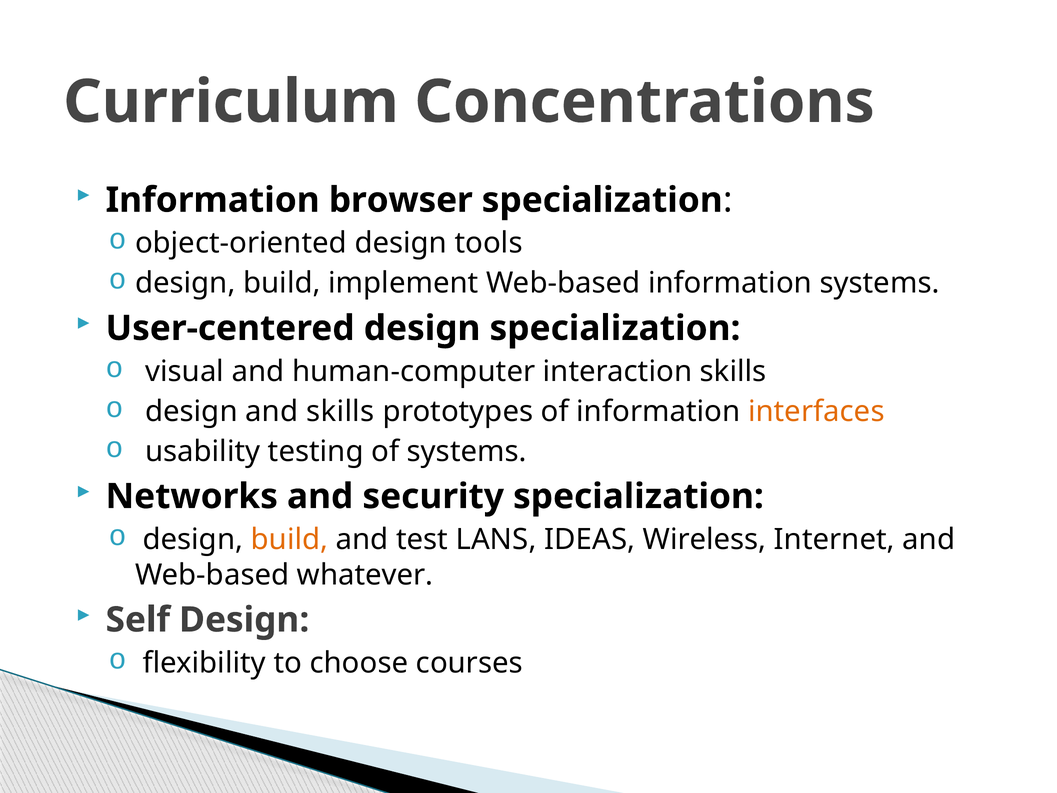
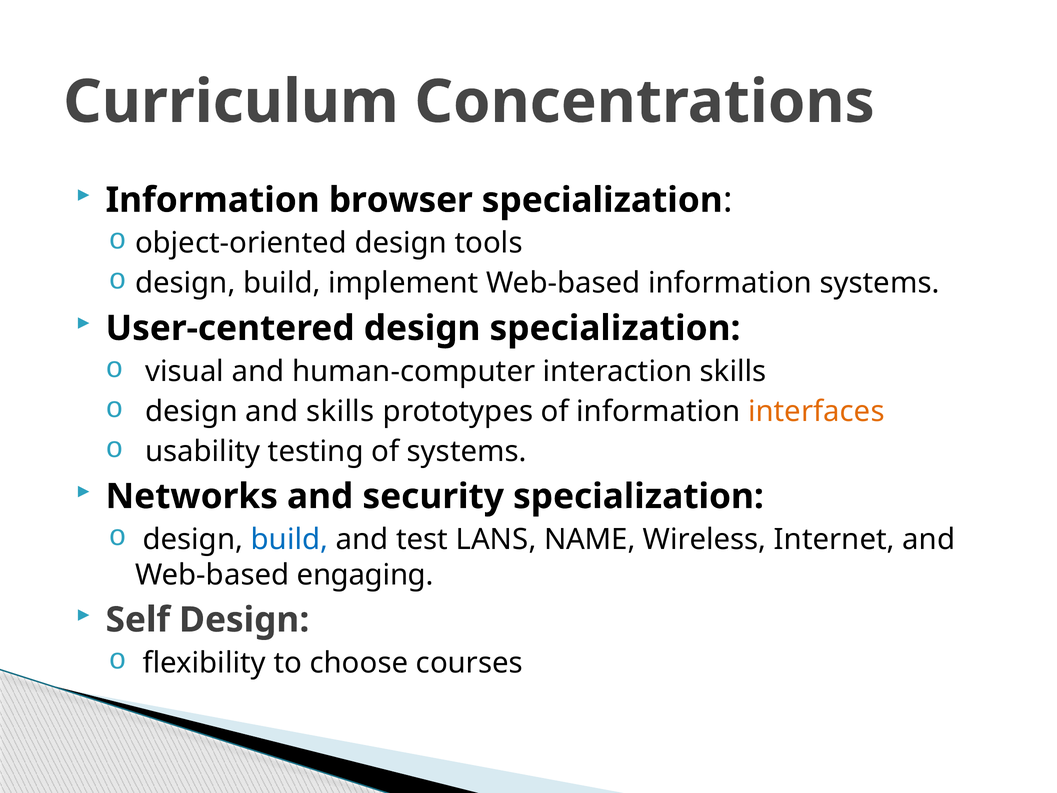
build colour: orange -> blue (289, 539)
IDEAS: IDEAS -> NAME (590, 539)
whatever: whatever -> engaging (365, 575)
